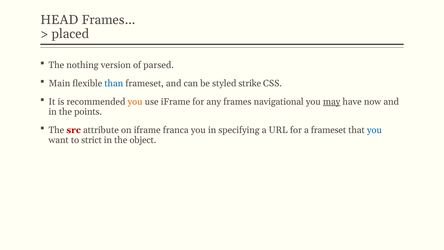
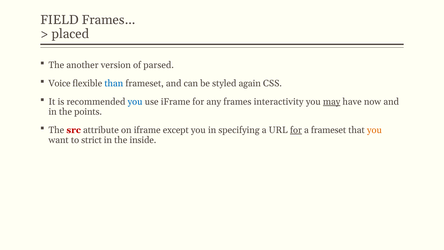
HEAD: HEAD -> FIELD (59, 20)
nothing: nothing -> another (82, 65)
Main: Main -> Voice (60, 83)
strike: strike -> again (250, 83)
you colour: orange -> blue (135, 102)
navigational: navigational -> interactivity (279, 102)
franca: franca -> except (176, 130)
for underline: none -> present (296, 130)
you colour: blue -> orange (374, 130)
object: object -> inside (143, 140)
